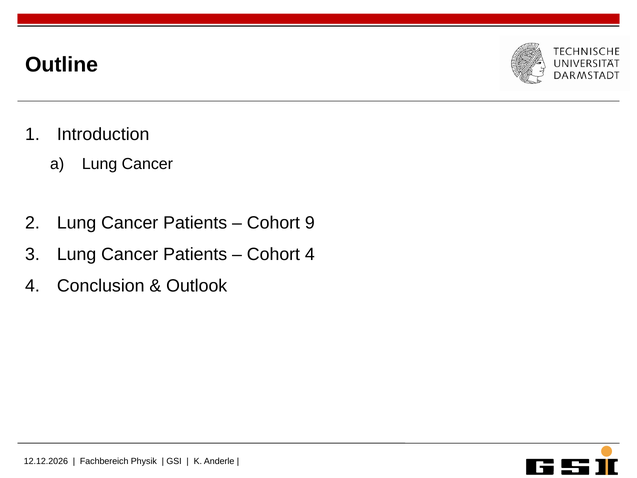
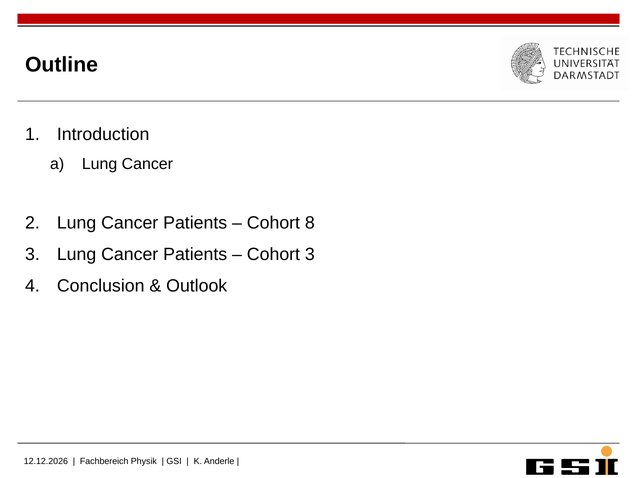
9: 9 -> 8 (310, 223)
Cohort 4: 4 -> 3 (310, 254)
